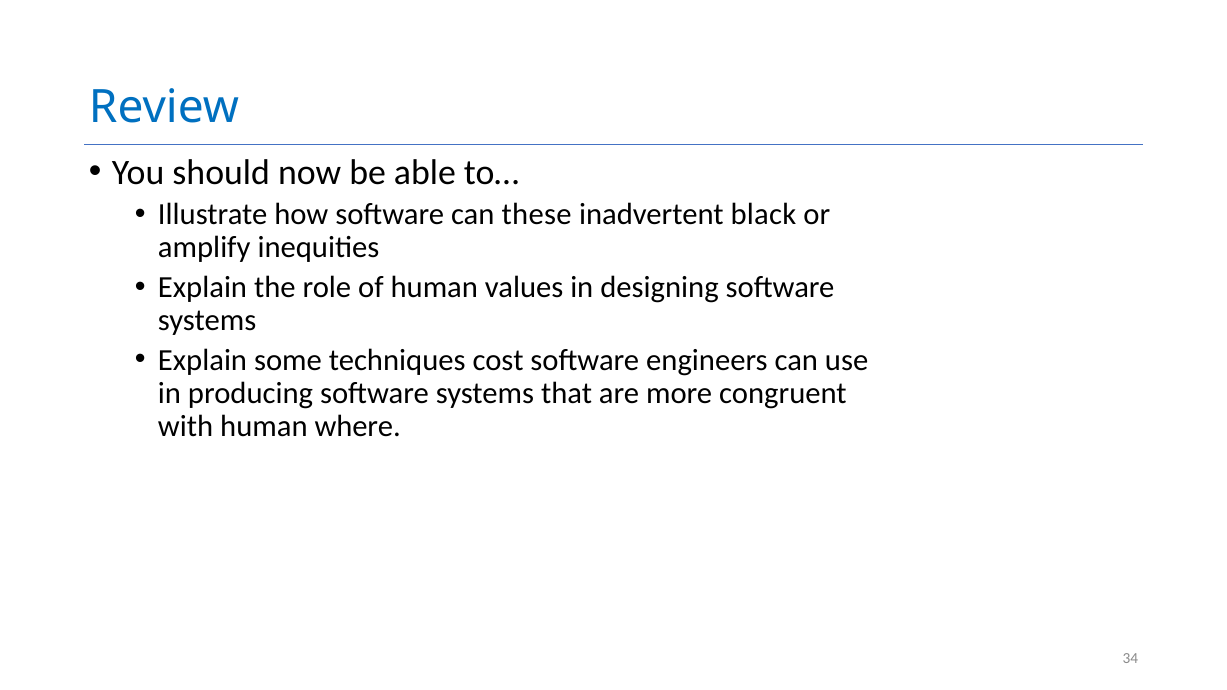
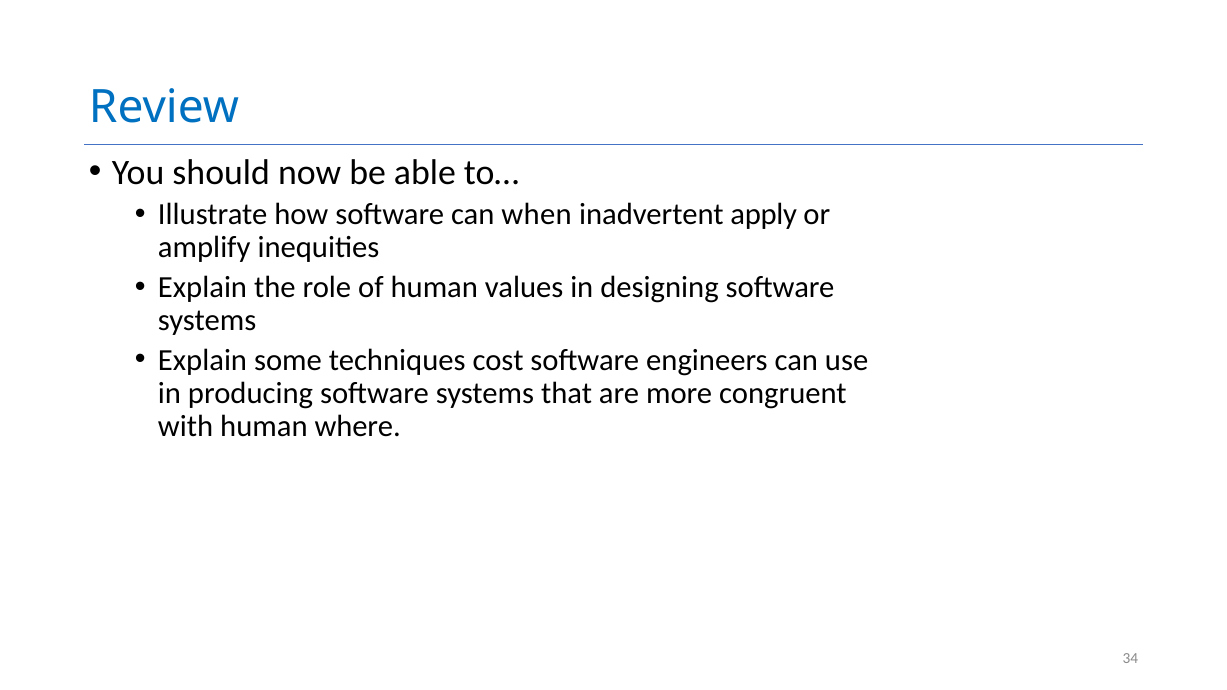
these: these -> when (537, 215)
black: black -> apply (764, 215)
